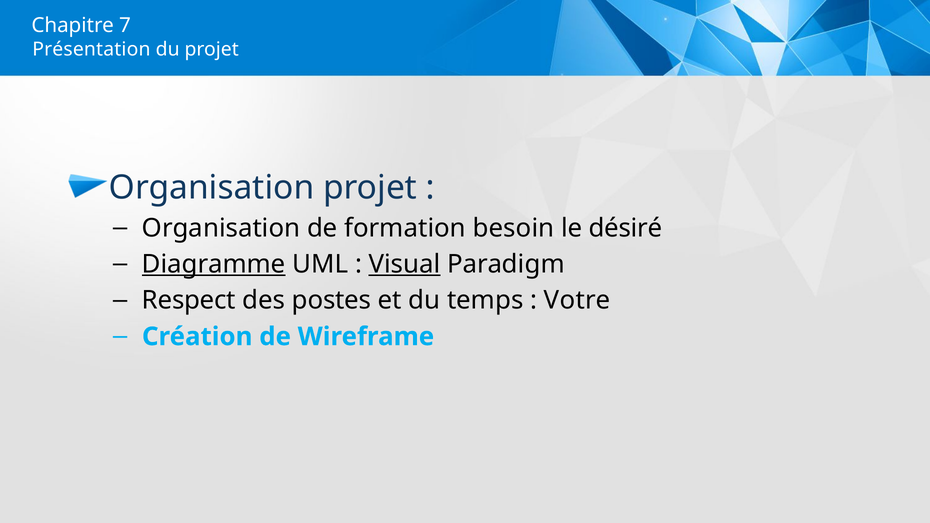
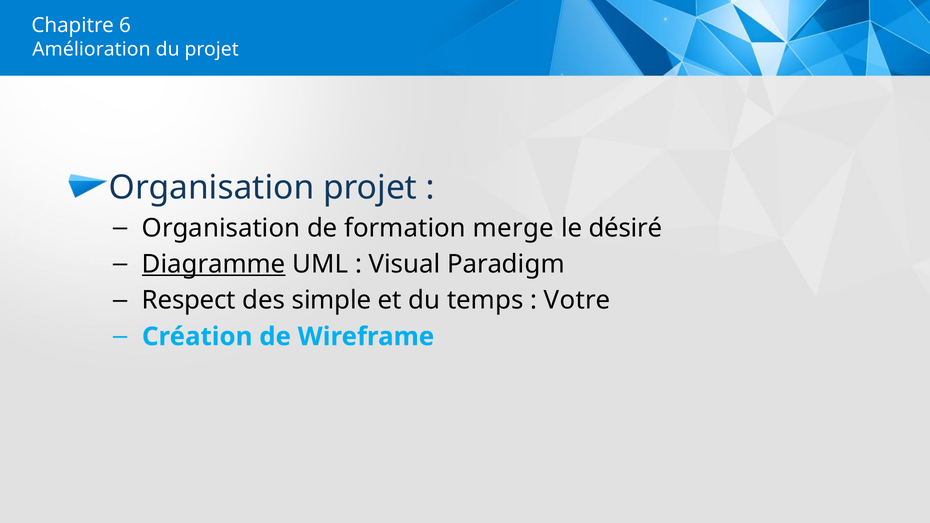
7: 7 -> 6 (125, 25)
Présentation: Présentation -> Amélioration (91, 49)
besoin: besoin -> merge (513, 228)
Visual underline: present -> none (405, 264)
postes: postes -> simple (332, 301)
